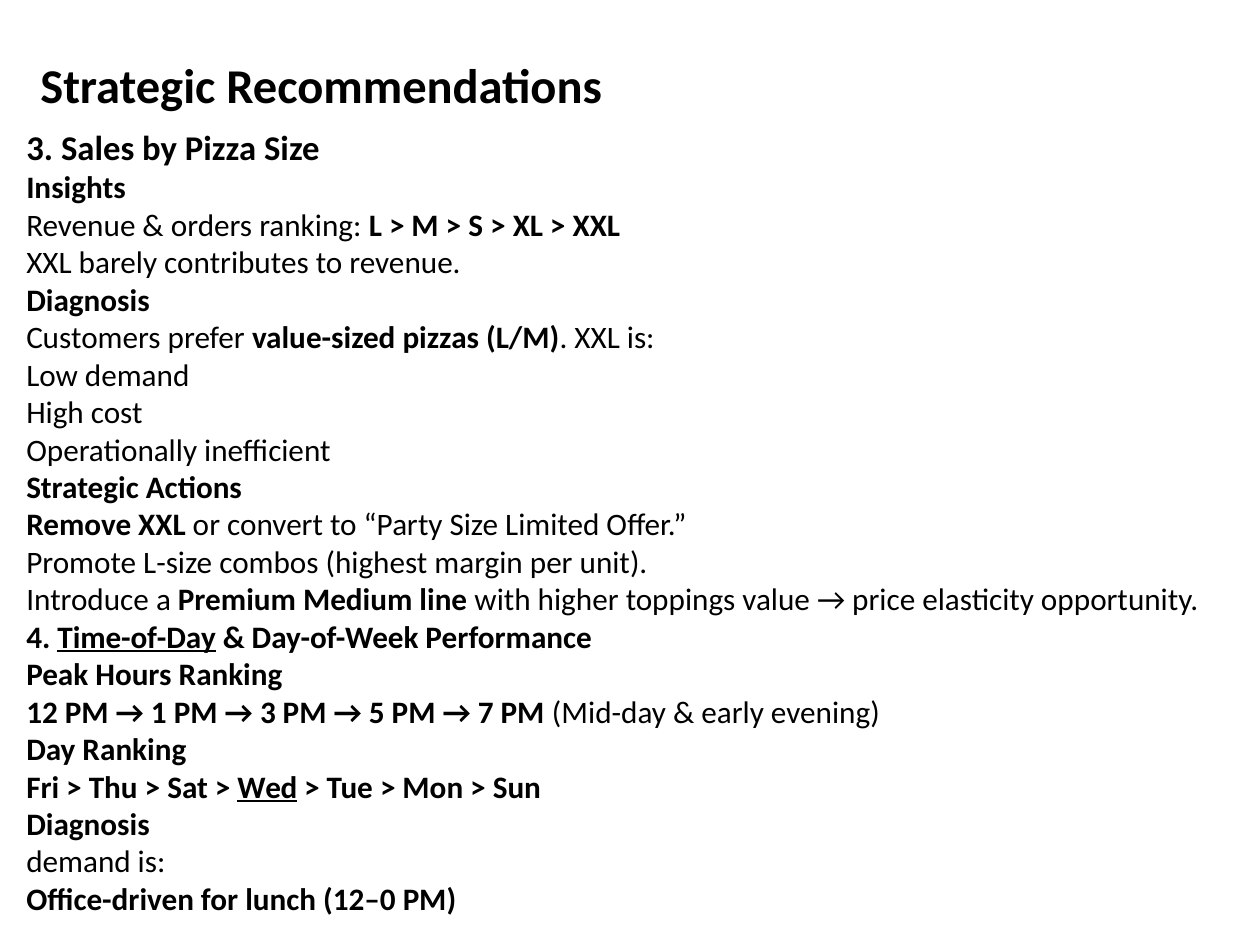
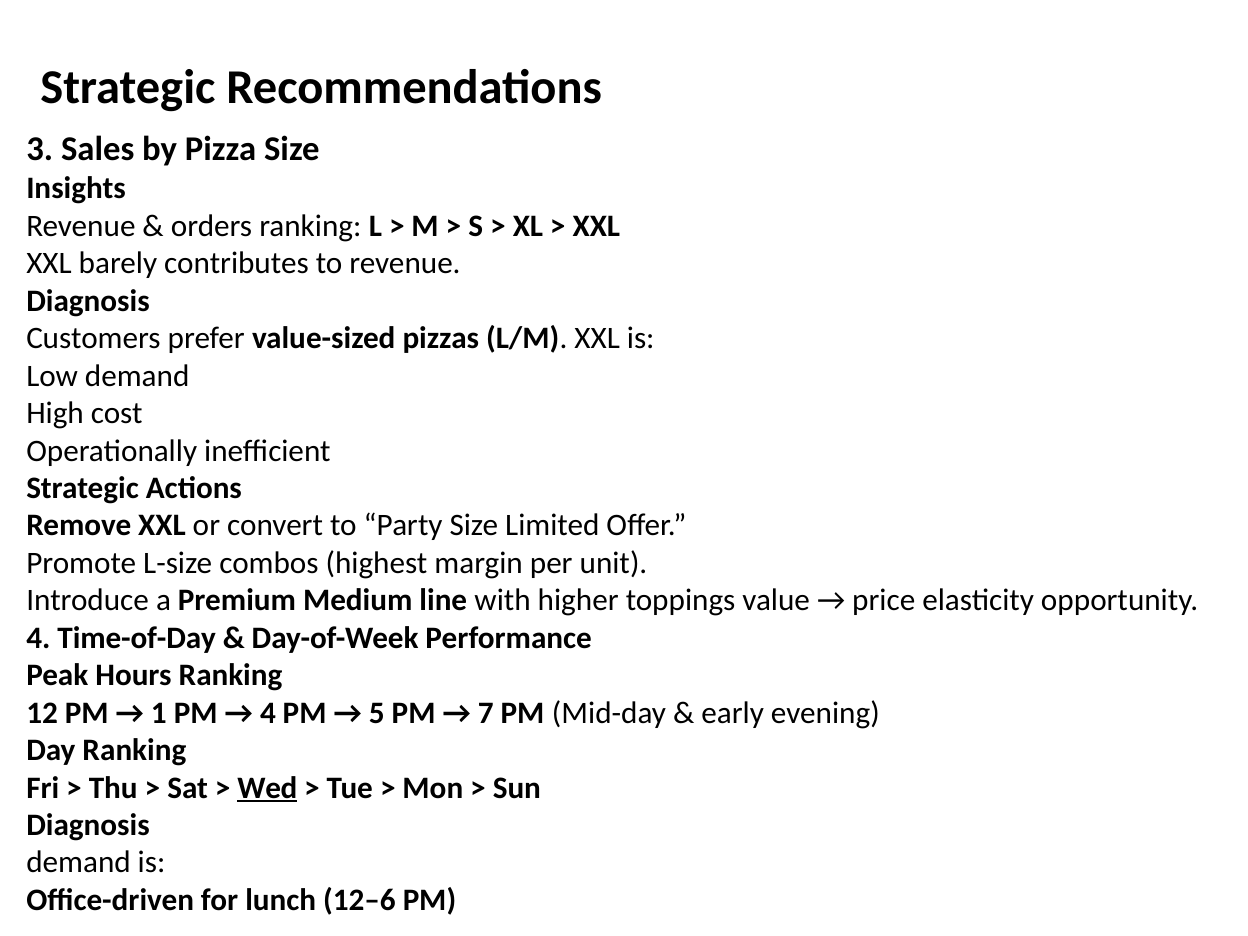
Time-of-Day underline: present -> none (137, 638)
3: 3 -> 4 (268, 713)
12–0: 12–0 -> 12–6 (359, 900)
